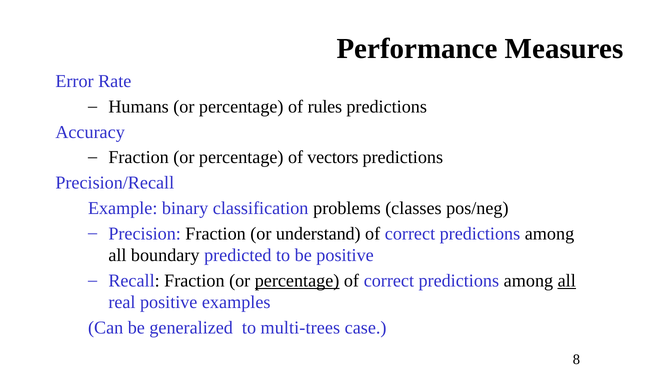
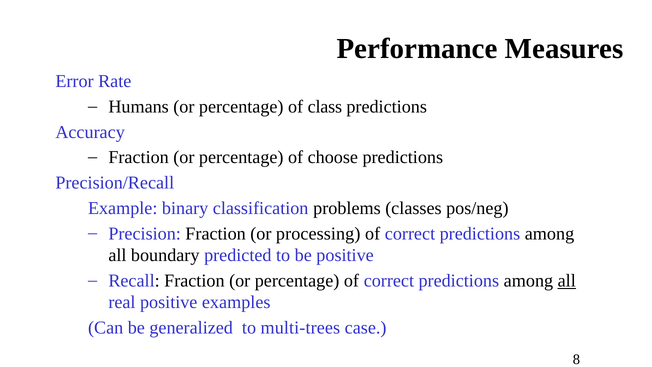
rules: rules -> class (325, 107)
vectors: vectors -> choose (333, 157)
understand: understand -> processing (318, 233)
percentage underline: present -> none (297, 281)
